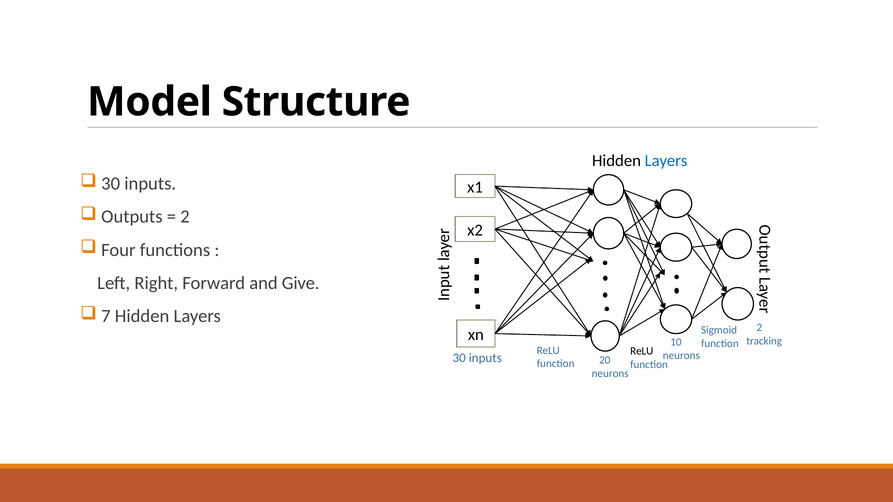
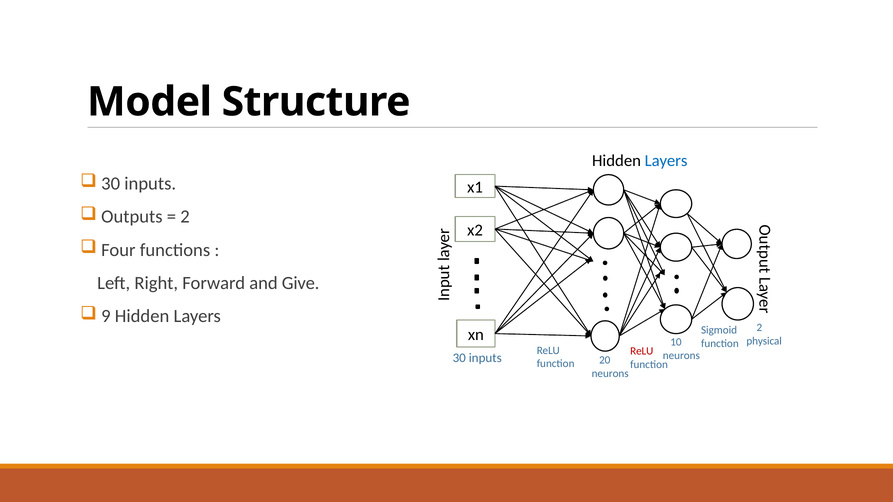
7: 7 -> 9 (106, 316)
tracking: tracking -> physical (764, 341)
ReLU colour: black -> red (642, 351)
